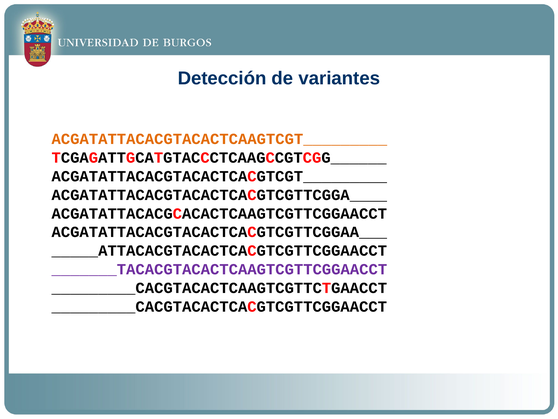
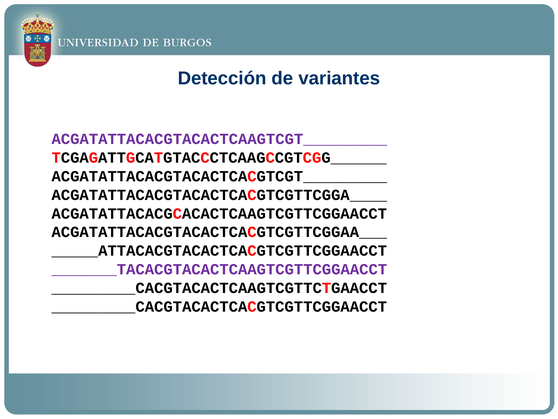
ACGATATTACACGTACACTCAAGTCGT_________ colour: orange -> purple (219, 139)
